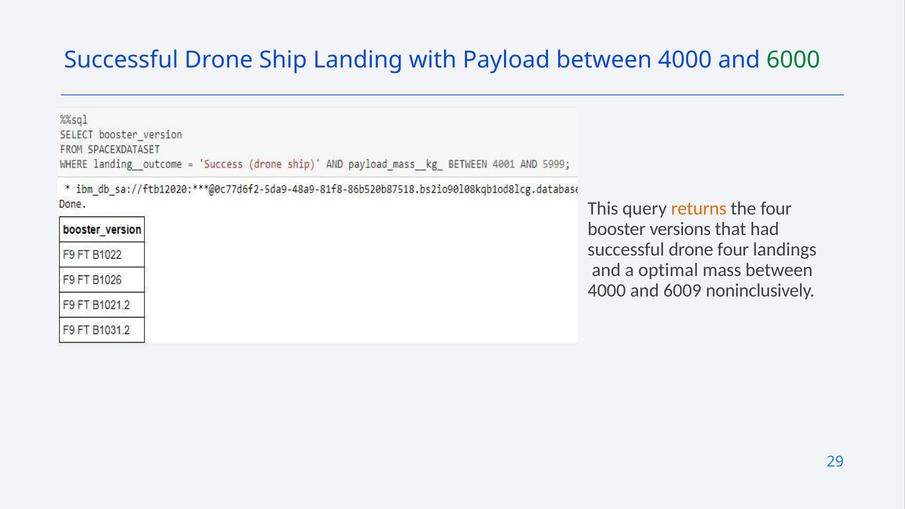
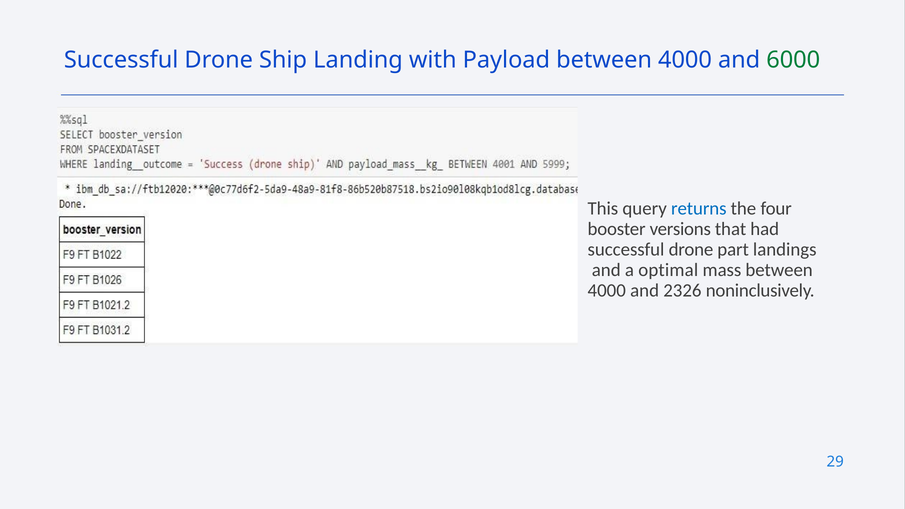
returns colour: orange -> blue (699, 208)
drone four: four -> part (733, 250)
6009: 6009 -> 2326 (682, 291)
